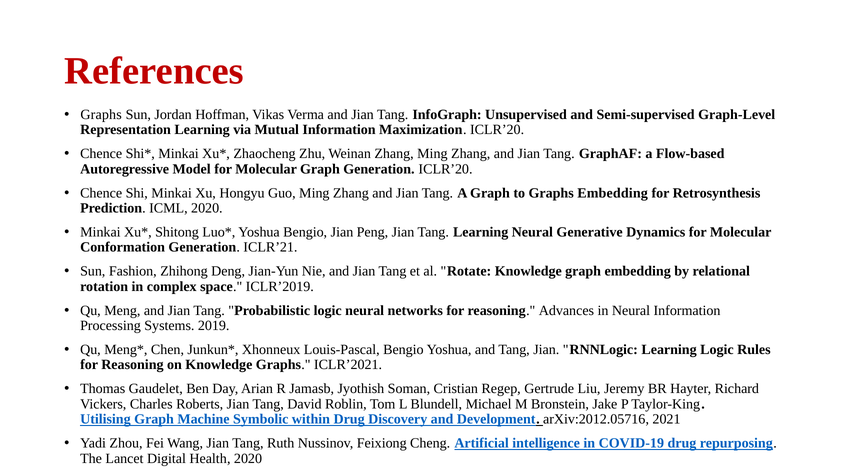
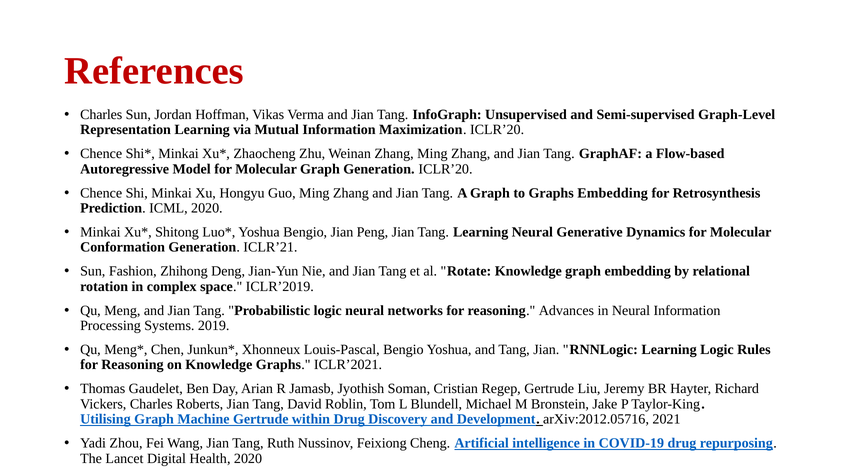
Graphs: Graphs -> Charles (101, 115)
Machine Symbolic: Symbolic -> Gertrude (261, 419)
